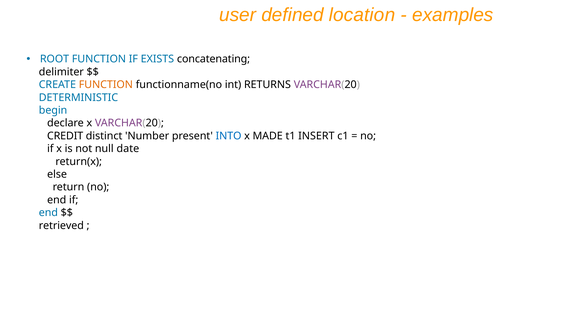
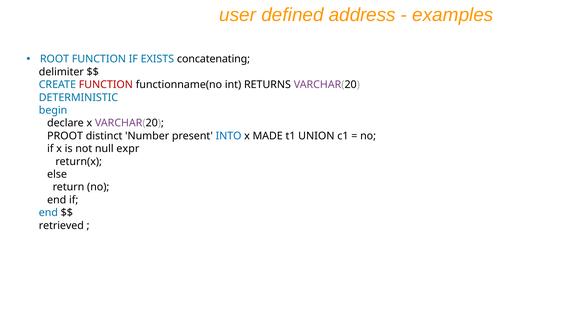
location: location -> address (362, 15)
FUNCTION colour: orange -> red (106, 85)
CREDIT: CREDIT -> PROOT (65, 136)
INSERT: INSERT -> UNION (316, 136)
date: date -> expr (128, 149)
